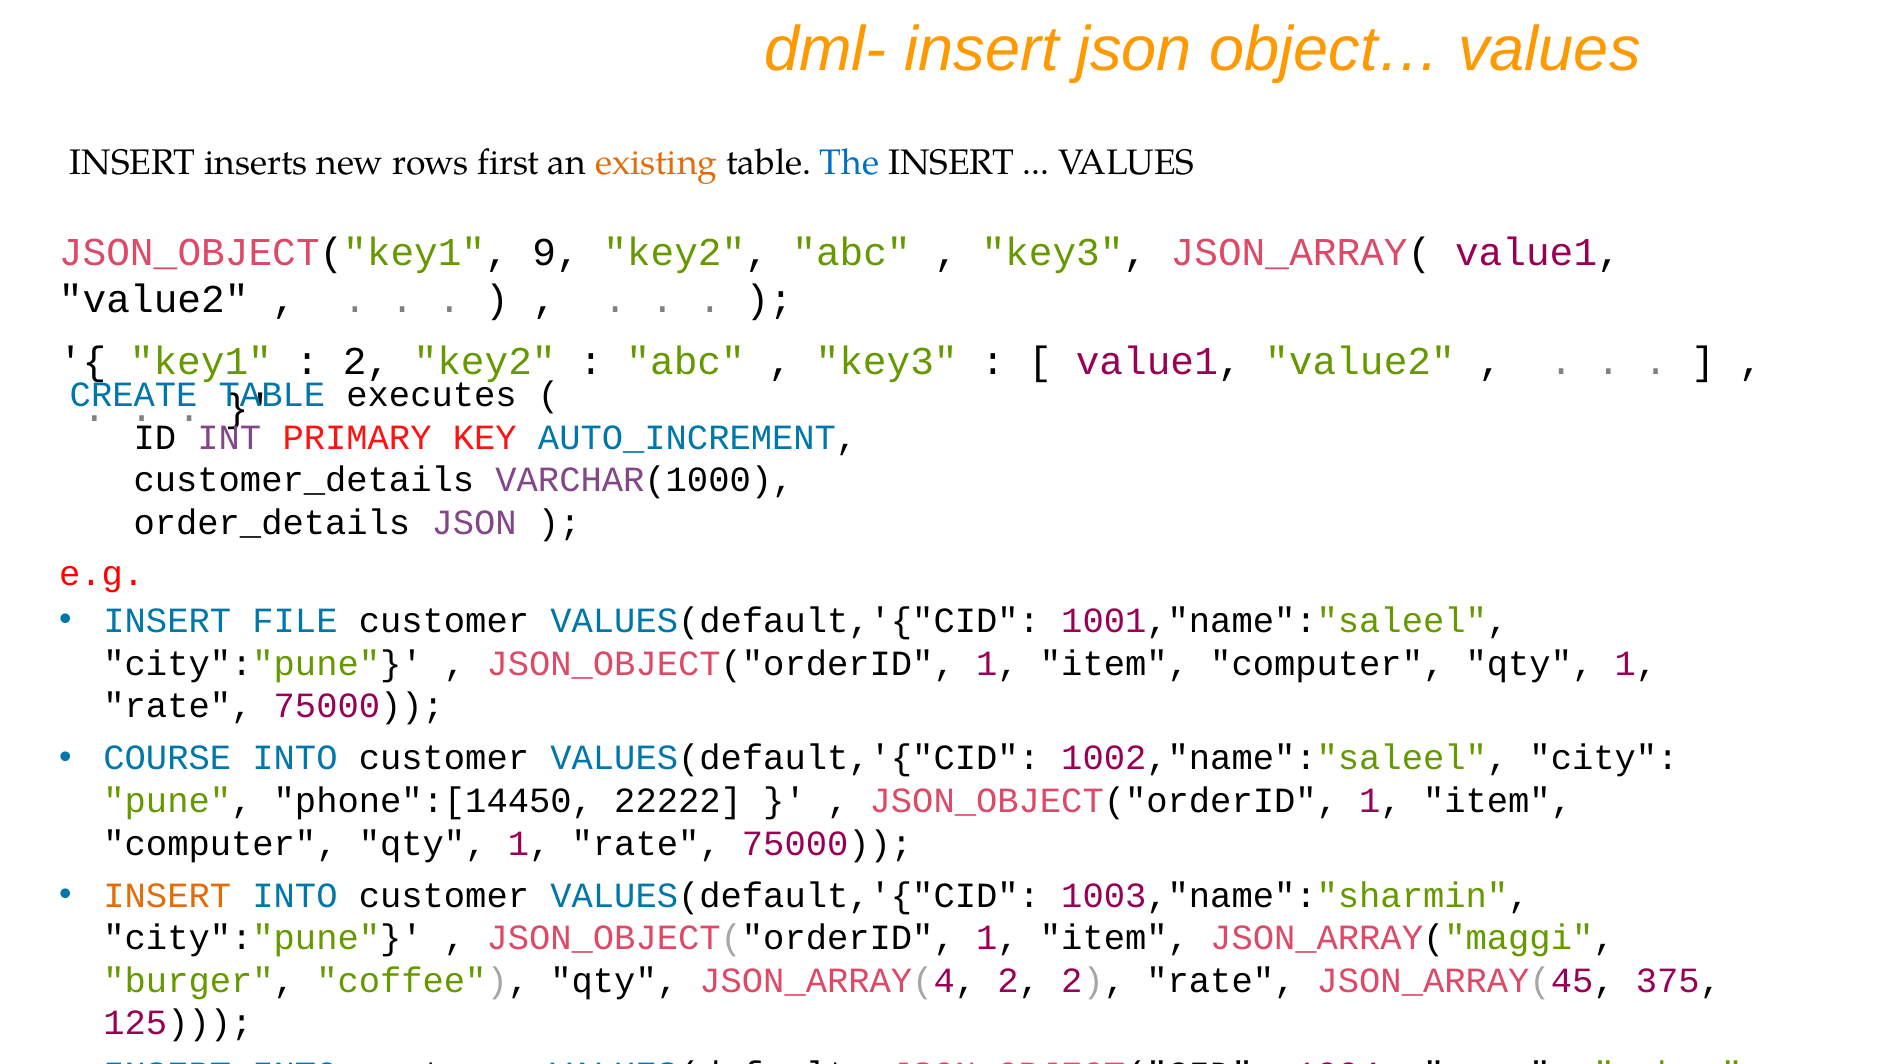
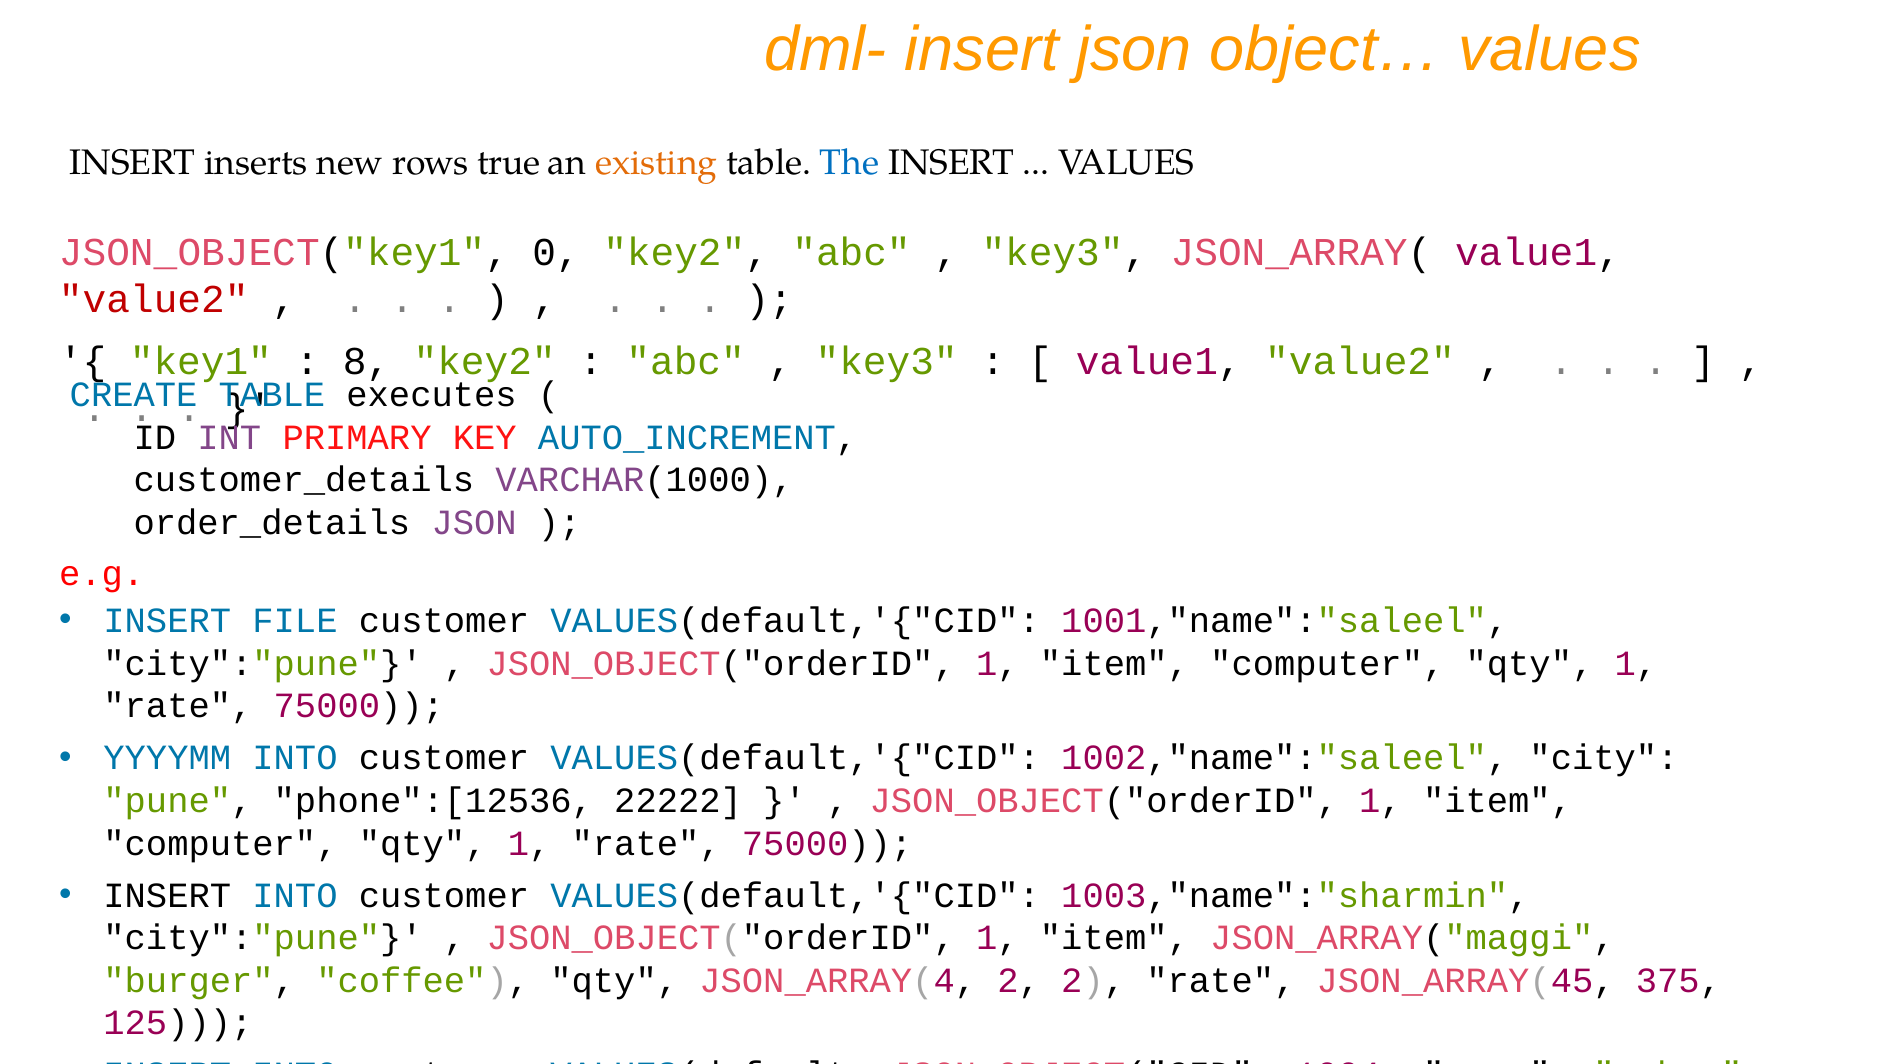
first: first -> true (509, 163)
9: 9 -> 0 (556, 253)
value2 colour: black -> red (154, 300)
2: 2 -> 8 (366, 361)
COURSE: COURSE -> YYYYMM (167, 758)
phone":[14450: phone":[14450 -> phone":[12536 (433, 801)
INSERT colour: orange -> black (167, 896)
